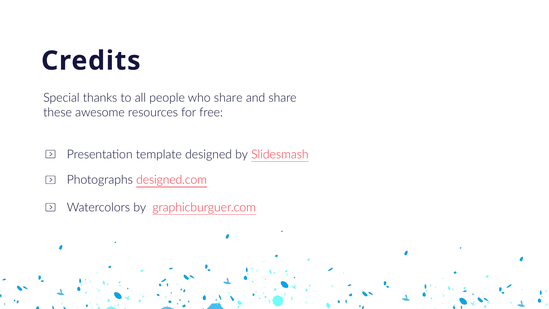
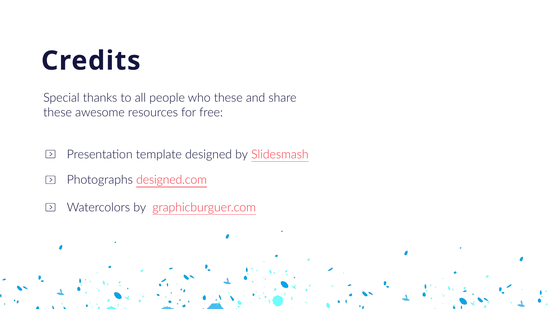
who share: share -> these (228, 98)
